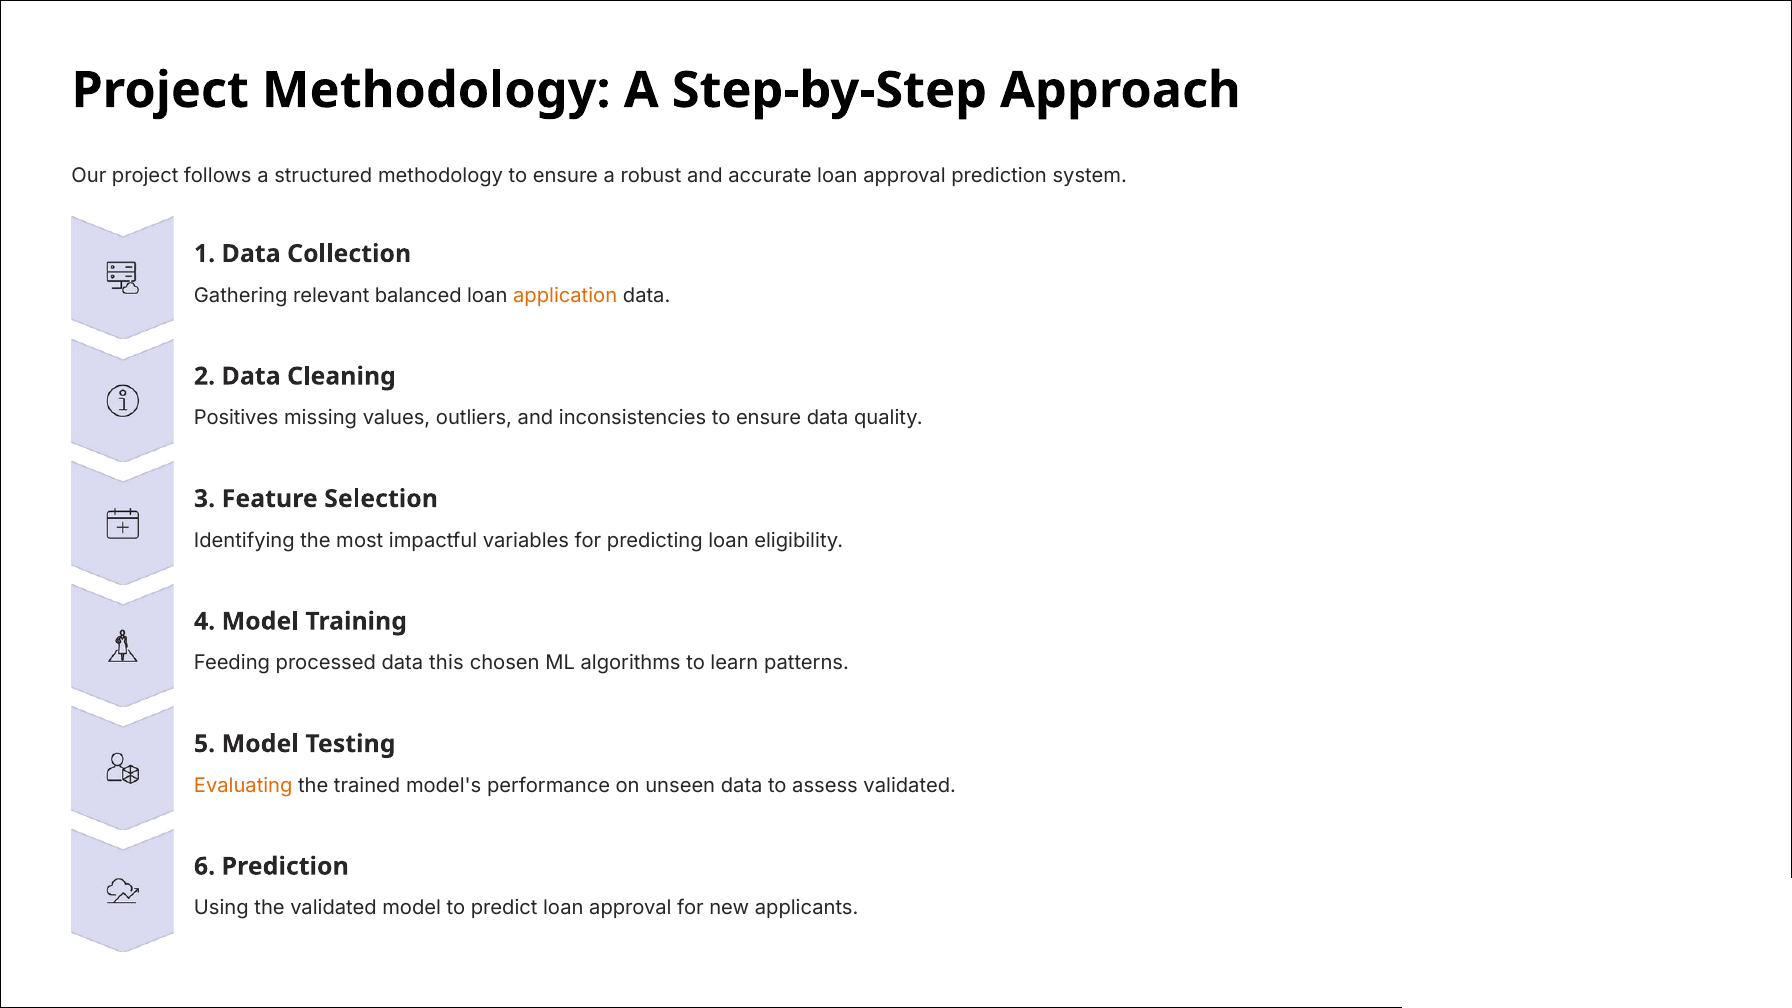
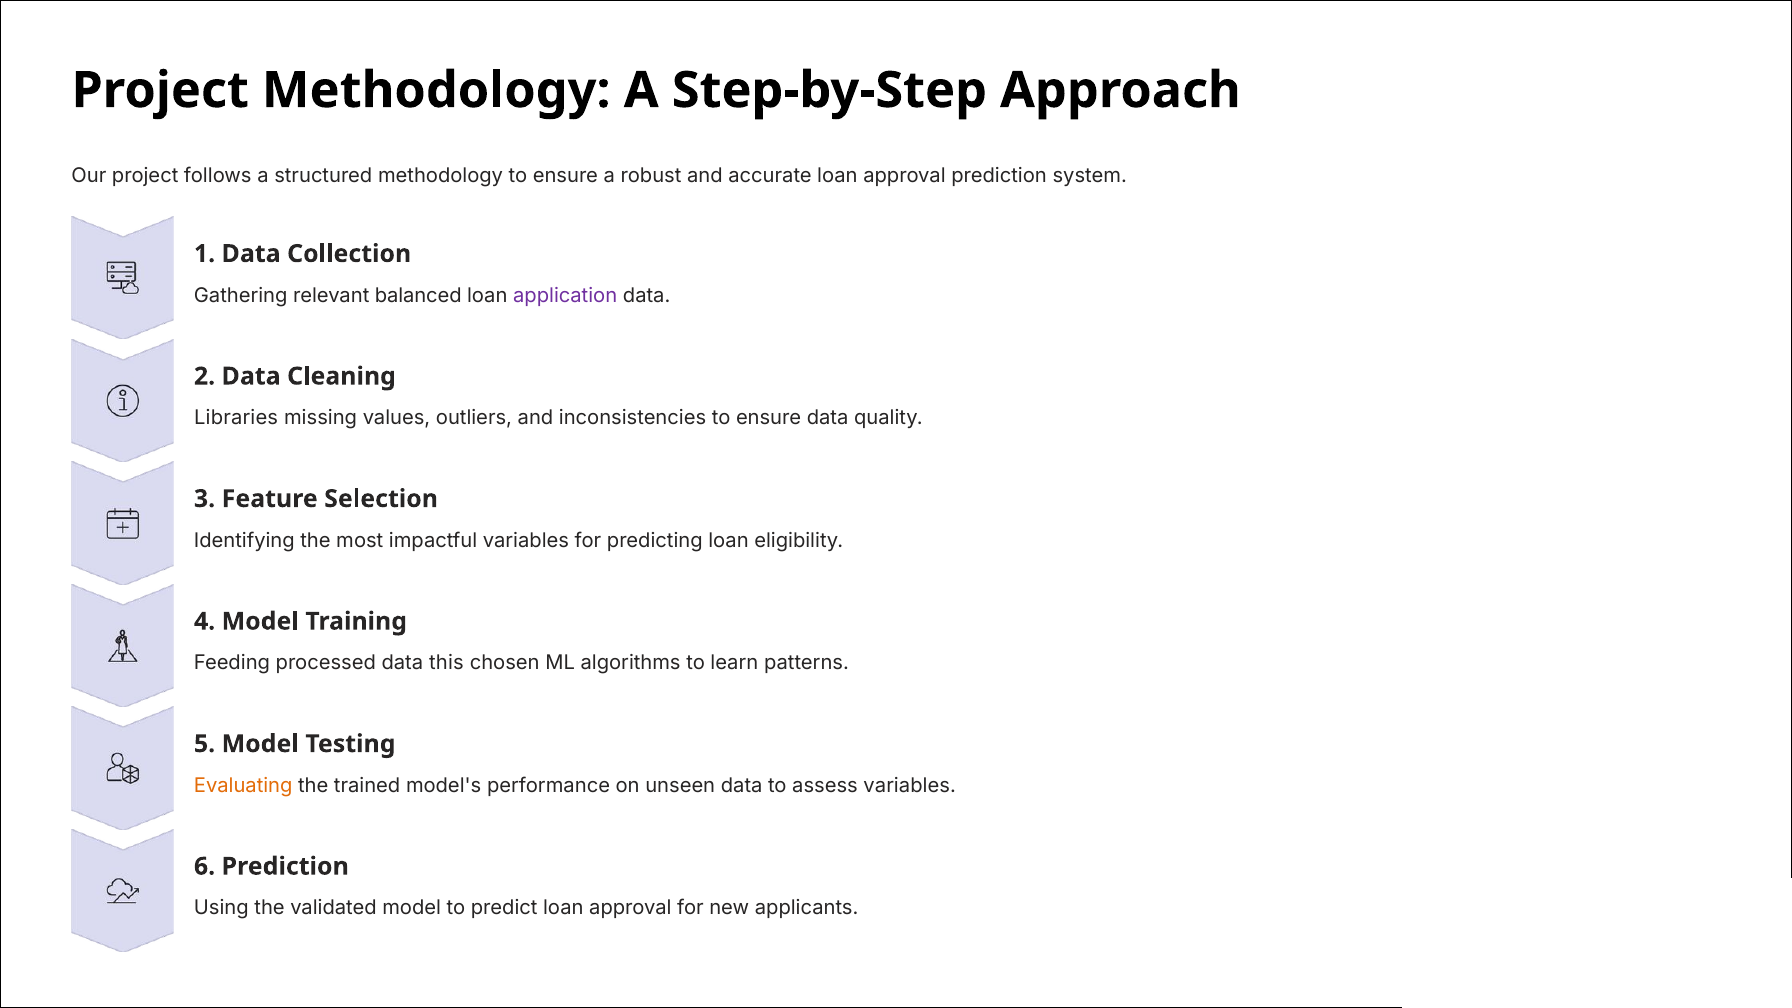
application colour: orange -> purple (565, 296)
Positives: Positives -> Libraries (236, 418)
assess validated: validated -> variables (910, 786)
